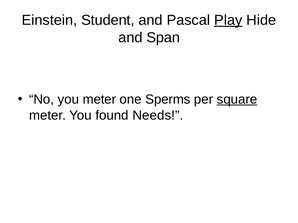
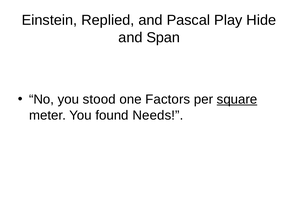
Student: Student -> Replied (108, 20)
Play underline: present -> none (228, 20)
you meter: meter -> stood (99, 100)
Sperms: Sperms -> Factors (168, 100)
